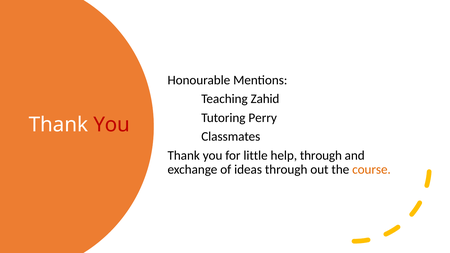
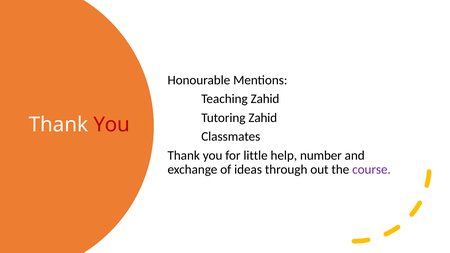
Tutoring Perry: Perry -> Zahid (263, 118)
help through: through -> number (321, 155)
course colour: orange -> purple (372, 170)
